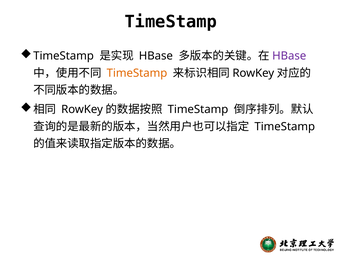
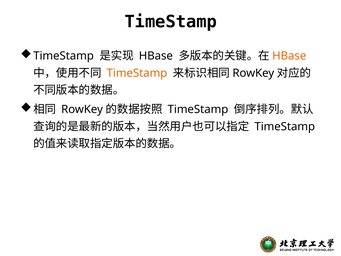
HBase colour: purple -> orange (289, 56)
